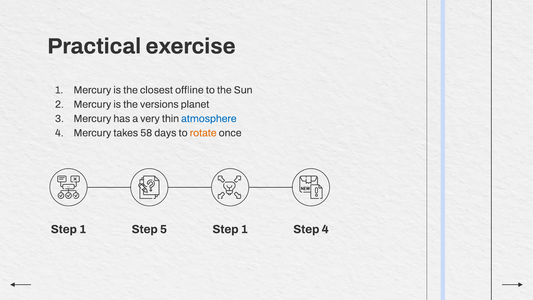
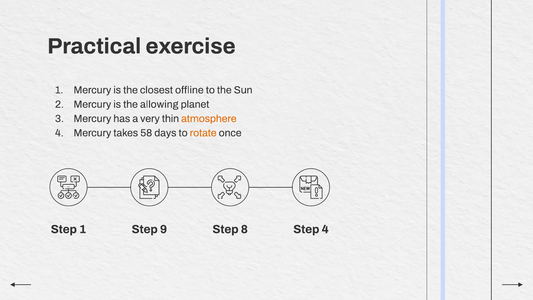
versions: versions -> allowing (159, 104)
atmosphere colour: blue -> orange (209, 119)
5: 5 -> 9 (163, 229)
1: 1 -> 8 (244, 229)
